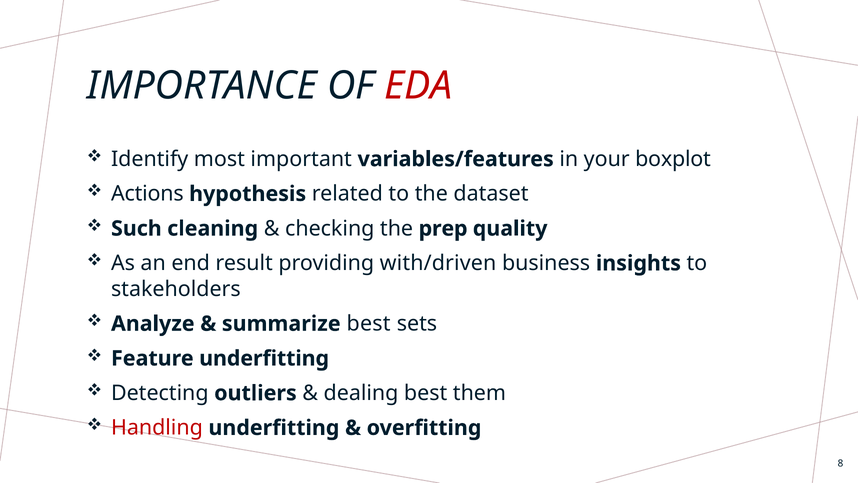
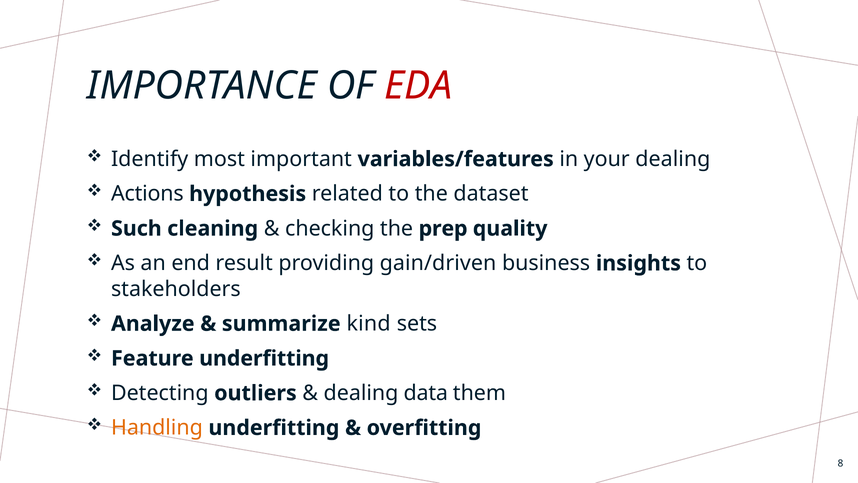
your boxplot: boxplot -> dealing (673, 159)
with/driven: with/driven -> gain/driven (438, 263)
summarize best: best -> kind (369, 324)
dealing best: best -> data (426, 393)
Handling colour: red -> orange (157, 428)
